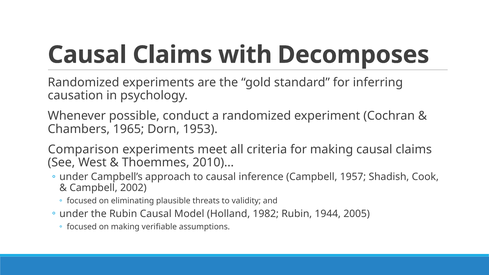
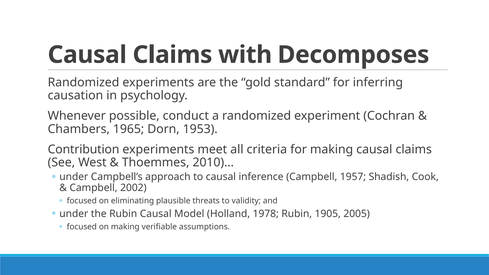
Comparison: Comparison -> Contribution (84, 149)
1982: 1982 -> 1978 (266, 214)
1944: 1944 -> 1905 (328, 214)
